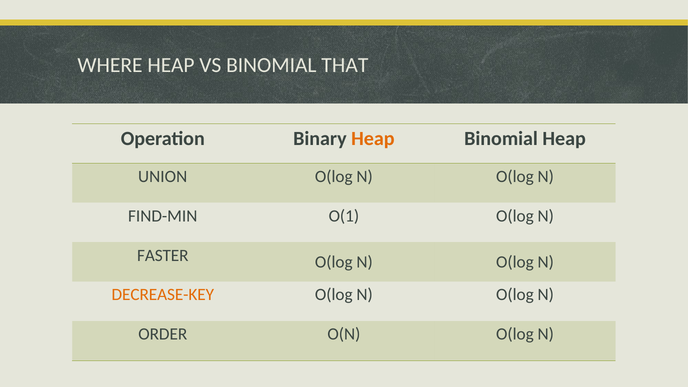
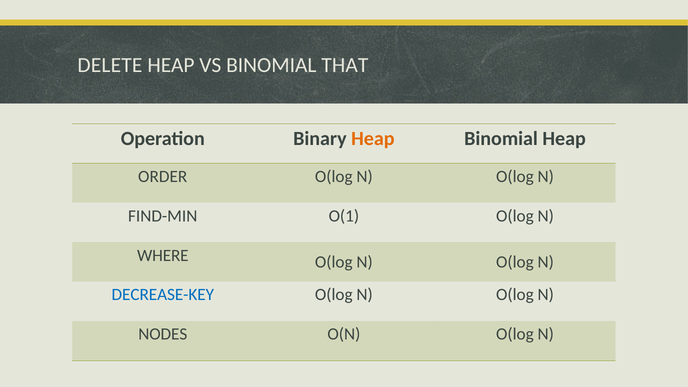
WHERE: WHERE -> DELETE (110, 65)
UNION: UNION -> ORDER (163, 176)
FASTER: FASTER -> WHERE (163, 255)
DECREASE-KEY colour: orange -> blue (163, 295)
ORDER: ORDER -> NODES (163, 334)
